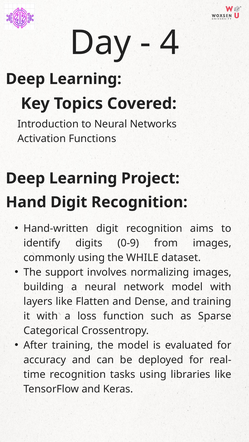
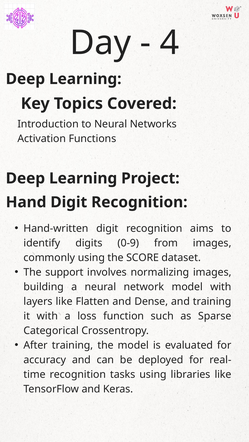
WHILE: WHILE -> SCORE (143, 258)
